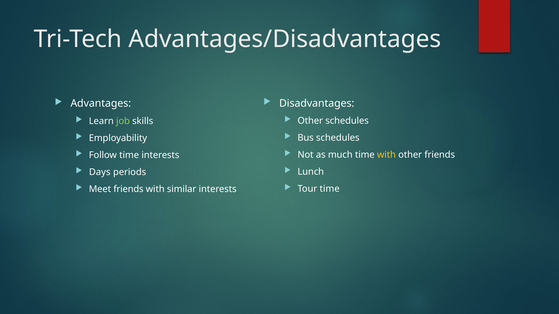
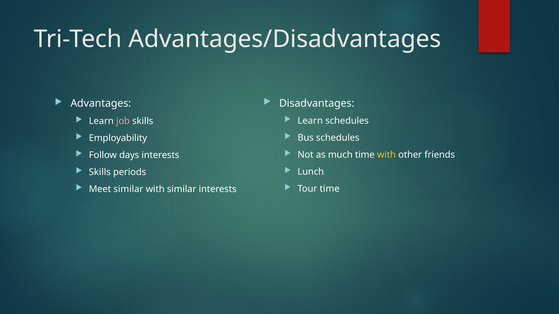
Other: Other -> Learn (310, 121)
job colour: light green -> pink (123, 121)
Follow time: time -> days (129, 155)
Days: Days -> Skills (100, 172)
Meet friends: friends -> similar (128, 189)
